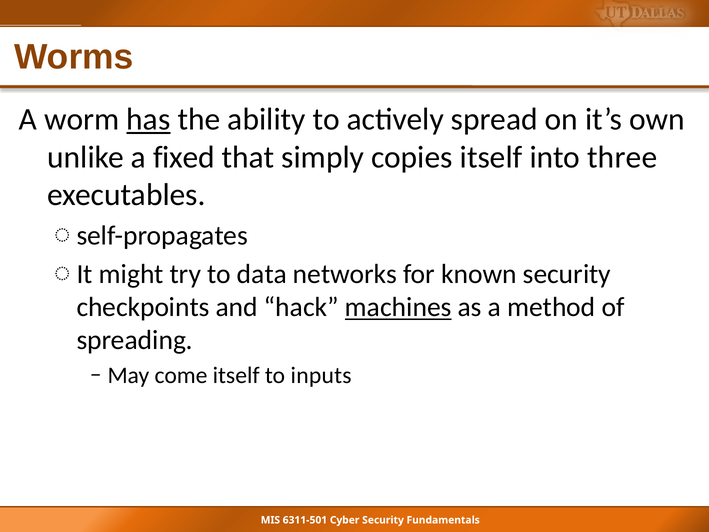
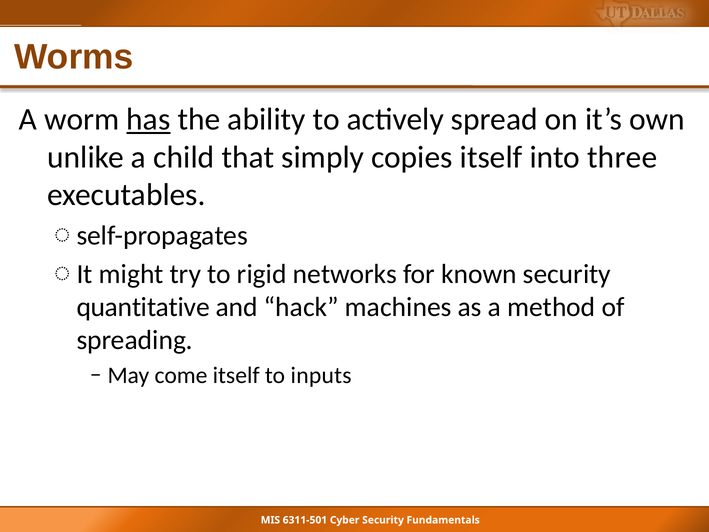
fixed: fixed -> child (184, 157)
data: data -> rigid (262, 274)
checkpoints: checkpoints -> quantitative (143, 307)
machines underline: present -> none (398, 307)
